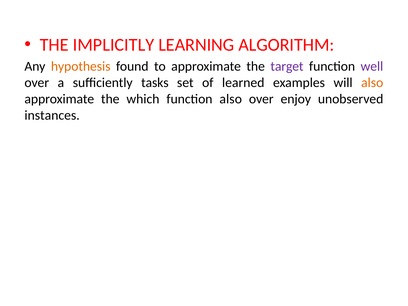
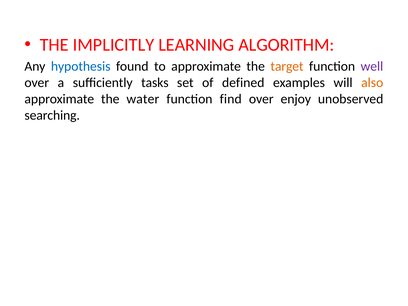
hypothesis colour: orange -> blue (81, 66)
target colour: purple -> orange (287, 66)
learned: learned -> defined (243, 83)
which: which -> water (143, 99)
function also: also -> find (231, 99)
instances: instances -> searching (52, 115)
